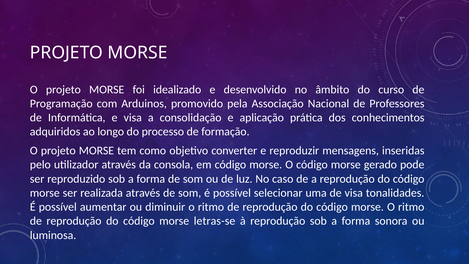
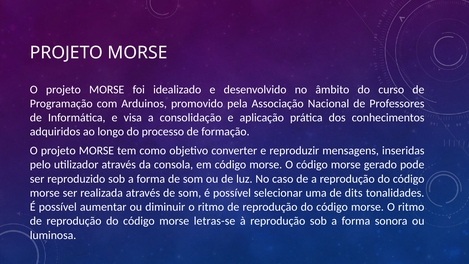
de visa: visa -> dits (354, 193)
